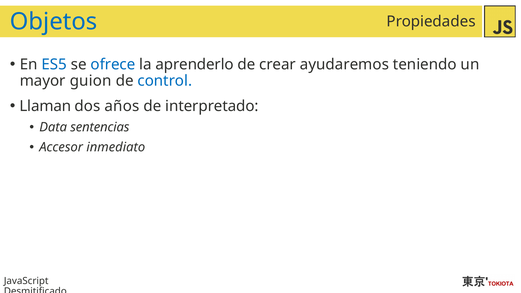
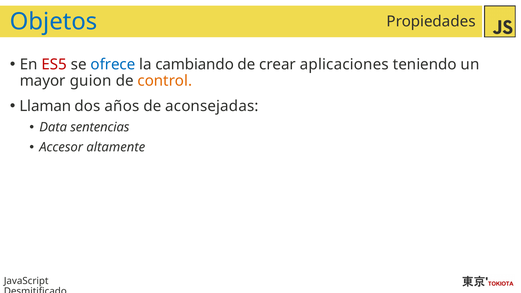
ES5 colour: blue -> red (54, 65)
aprenderlo: aprenderlo -> cambiando (195, 65)
ayudaremos: ayudaremos -> aplicaciones (344, 65)
control colour: blue -> orange (165, 81)
interpretado: interpretado -> aconsejadas (212, 106)
inmediato: inmediato -> altamente (116, 147)
